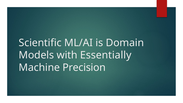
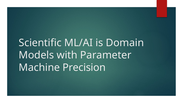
Essentially: Essentially -> Parameter (106, 55)
